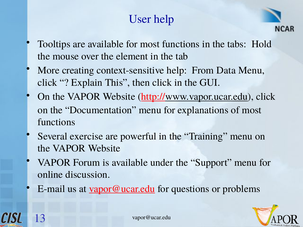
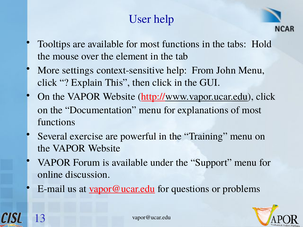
creating: creating -> settings (78, 70)
Data: Data -> John (226, 70)
